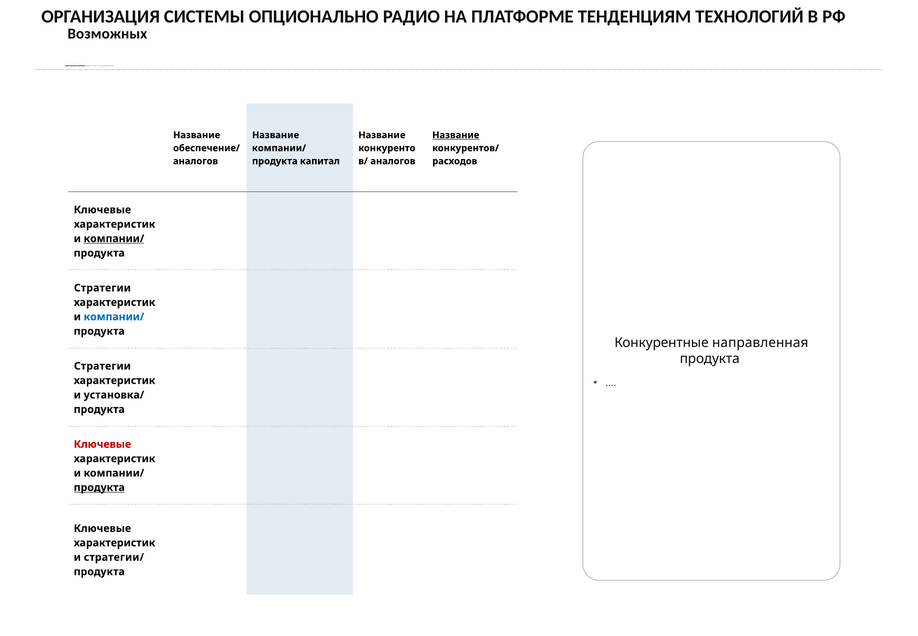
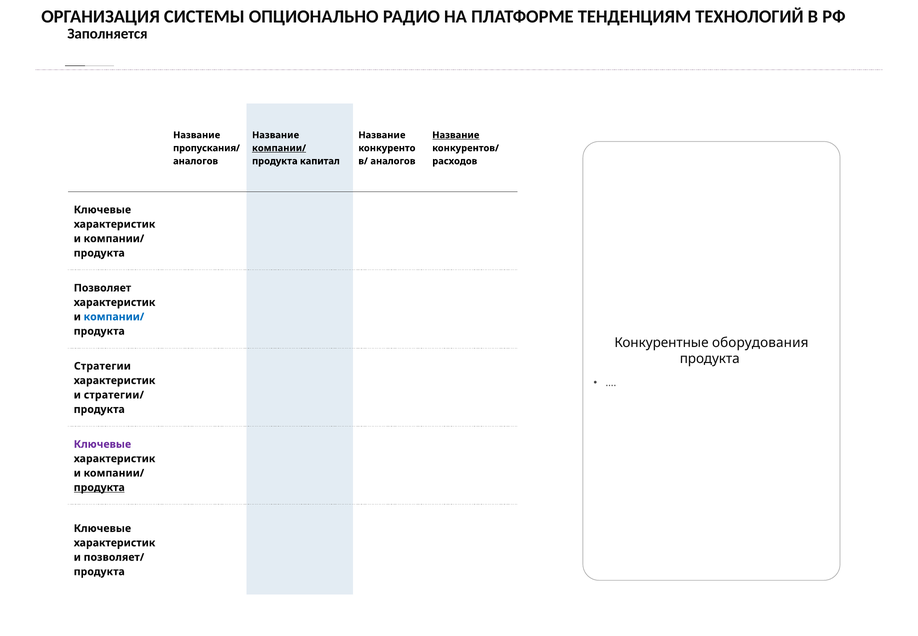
Возможных: Возможных -> Заполняется (107, 34)
обеспечение/: обеспечение/ -> пропускания/ (206, 148)
компании/ underline: none -> present (279, 148)
компании/ underline: present -> none (114, 238)
Стратегии: Стратегии -> Позволяет (102, 288)
направленная: направленная -> оборудования (760, 342)
установка/: установка/ -> стратегии/ (114, 395)
Ключевые colour: red -> purple (102, 444)
стратегии/: стратегии/ -> позволяет/ (114, 557)
